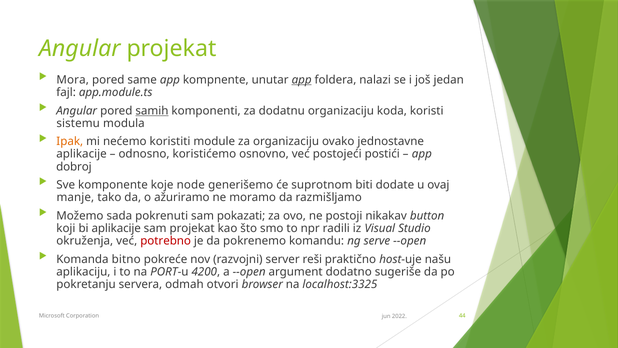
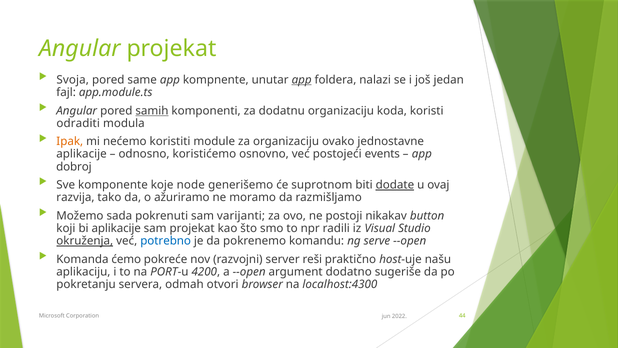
Mora: Mora -> Svoja (73, 80)
sistemu: sistemu -> odraditi (78, 123)
postići: postići -> events (382, 154)
dodate underline: none -> present (395, 185)
manje: manje -> razvija (75, 197)
pokazati: pokazati -> varijanti (241, 216)
okruženja underline: none -> present (85, 241)
potrebno colour: red -> blue (166, 241)
bitno: bitno -> ćemo (126, 259)
localhost:3325: localhost:3325 -> localhost:4300 (340, 284)
